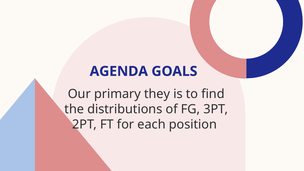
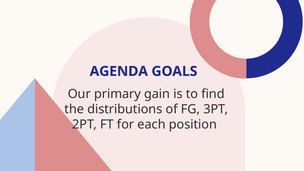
they: they -> gain (157, 94)
